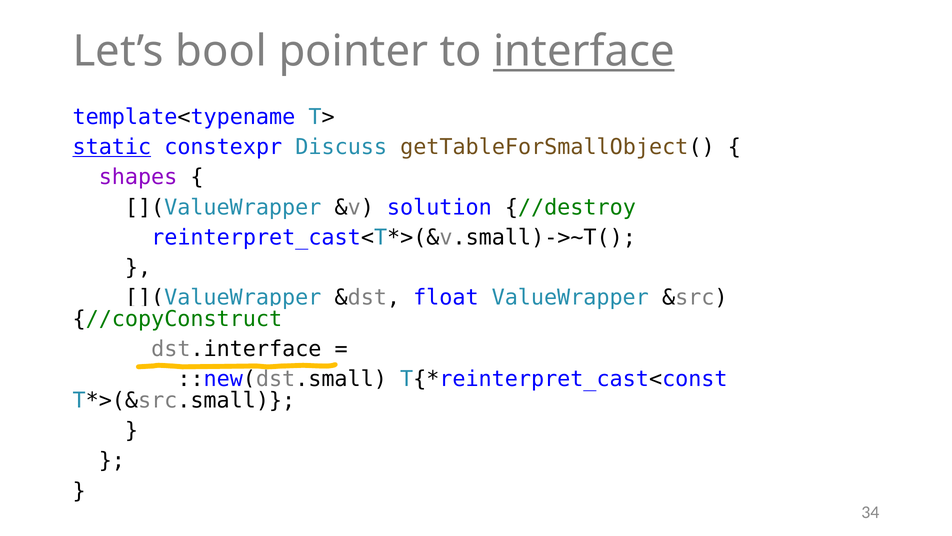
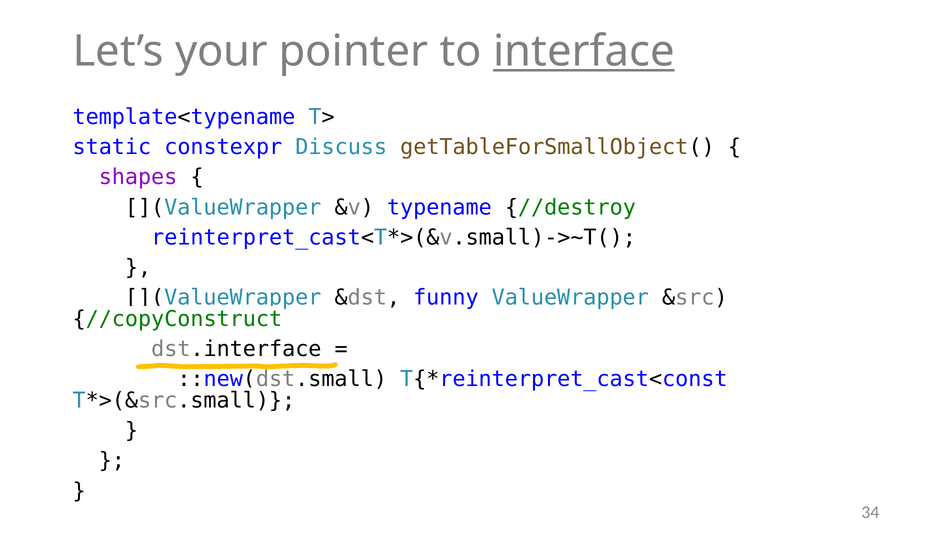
bool: bool -> your (221, 51)
static underline: present -> none (112, 147)
solution: solution -> typename (439, 207)
float: float -> funny (446, 297)
